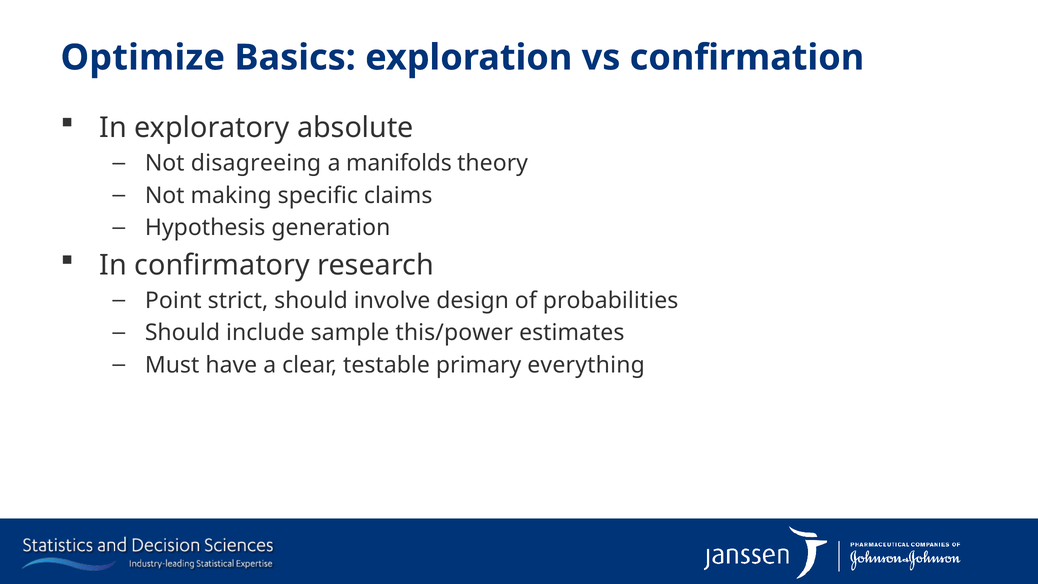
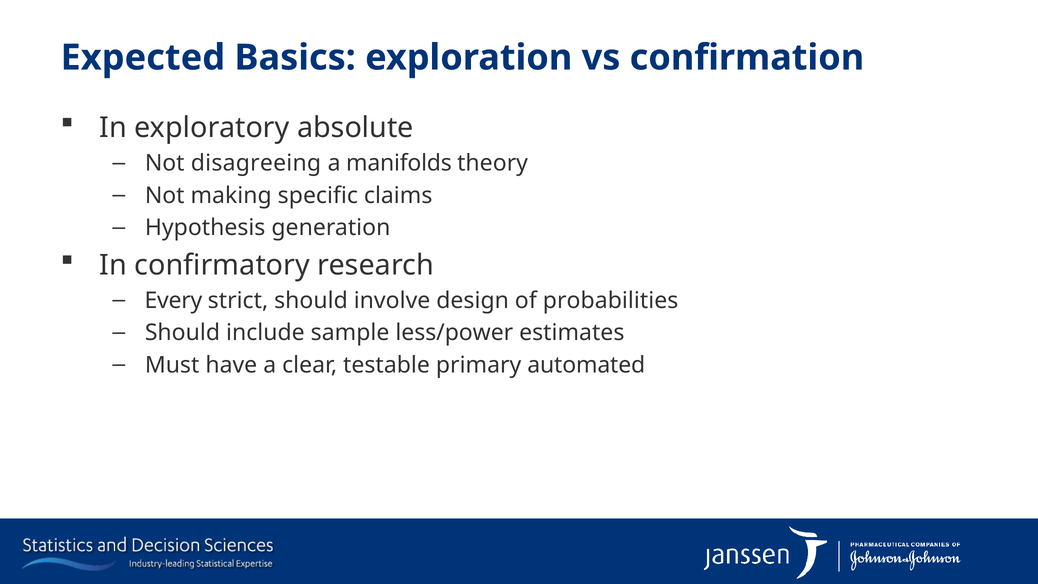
Optimize: Optimize -> Expected (143, 58)
Point: Point -> Every (173, 300)
this/power: this/power -> less/power (454, 333)
everything: everything -> automated (586, 365)
